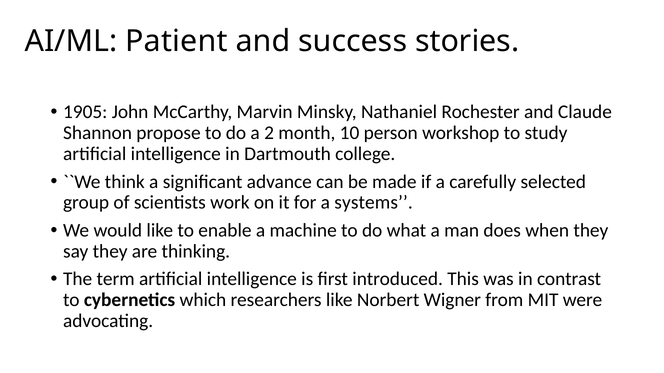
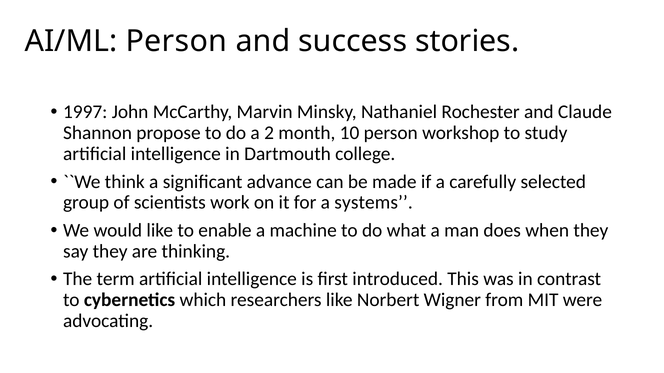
AI/ML Patient: Patient -> Person (176, 41)
1905: 1905 -> 1997 (85, 112)
